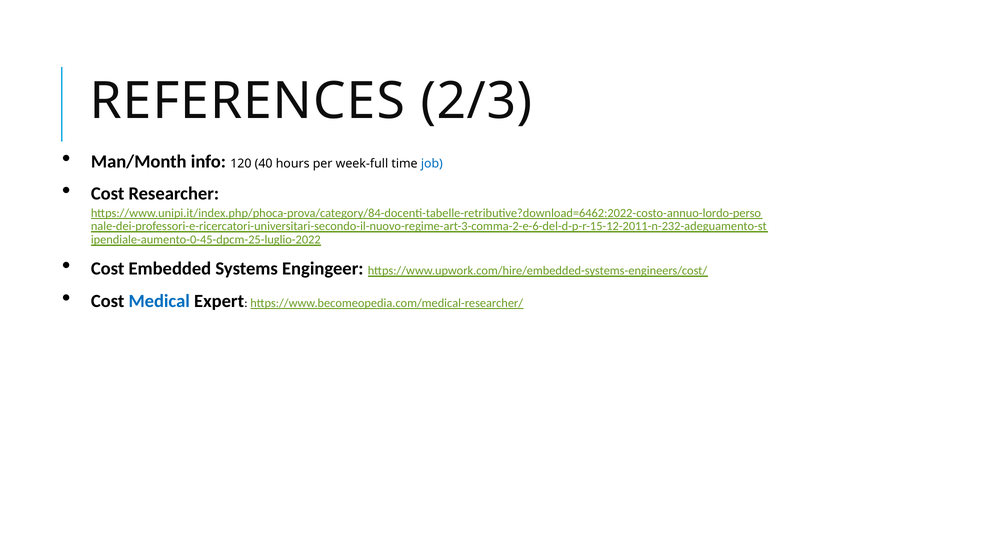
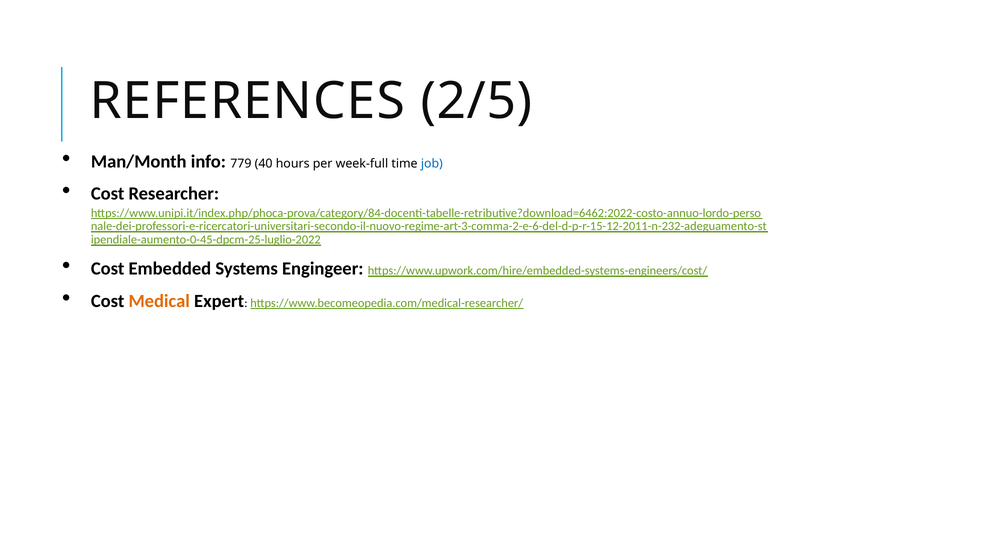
2/3: 2/3 -> 2/5 (477, 101)
120: 120 -> 779 (241, 164)
Medical colour: blue -> orange (159, 301)
